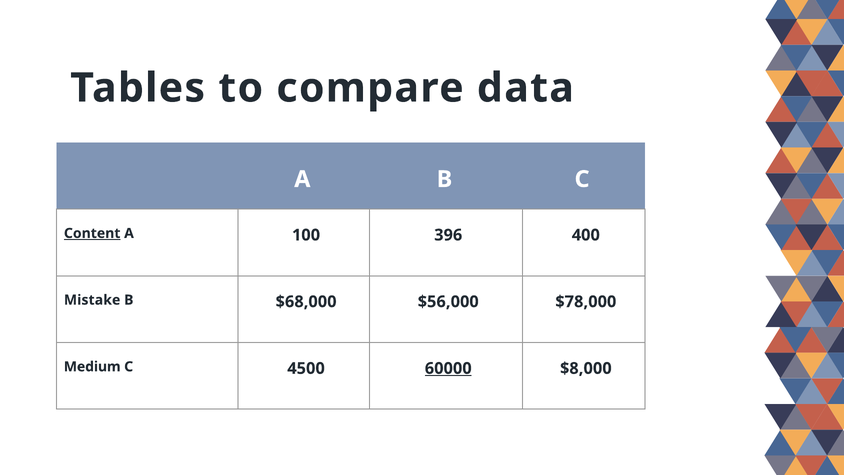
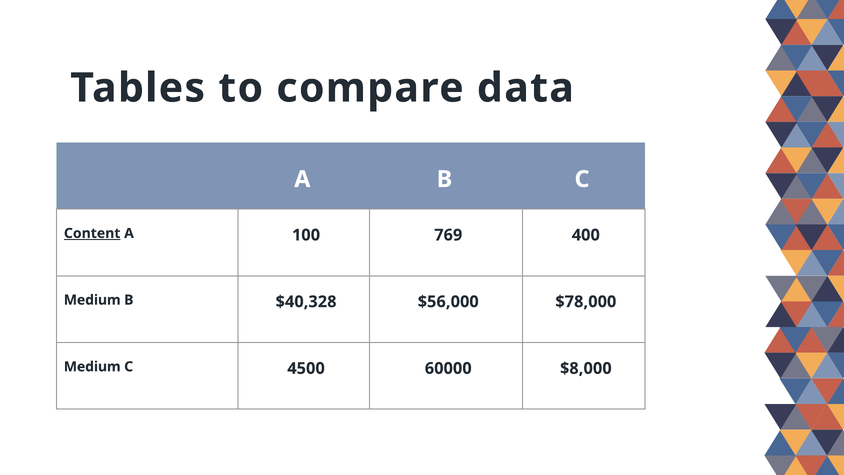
396: 396 -> 769 (448, 235)
Mistake: Mistake -> Medium (92, 300)
$68,000: $68,000 -> $40,328 (306, 302)
60000 underline: present -> none (448, 368)
